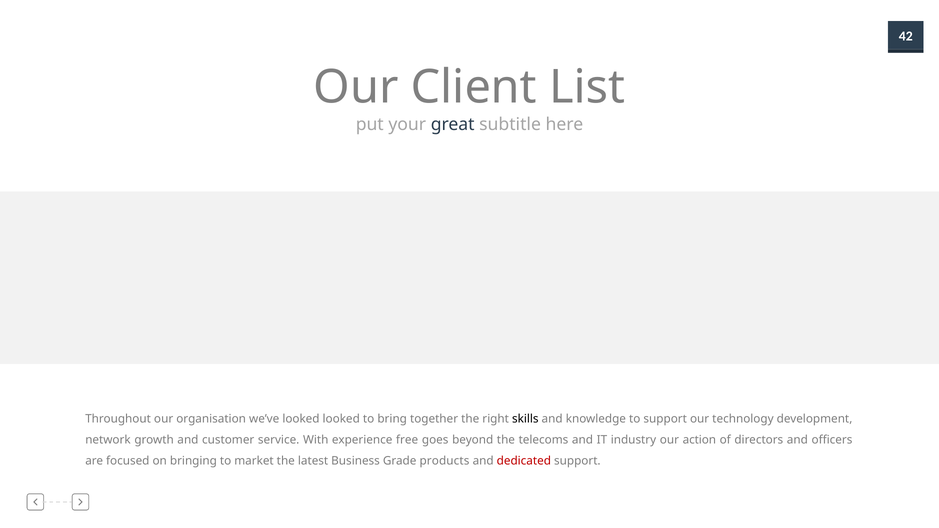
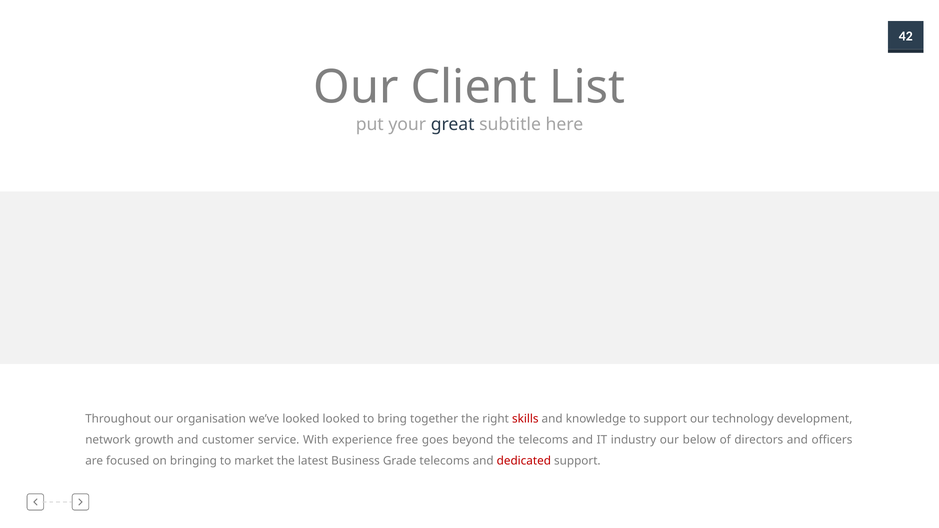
skills colour: black -> red (525, 419)
action: action -> below (699, 440)
Grade products: products -> telecoms (445, 461)
